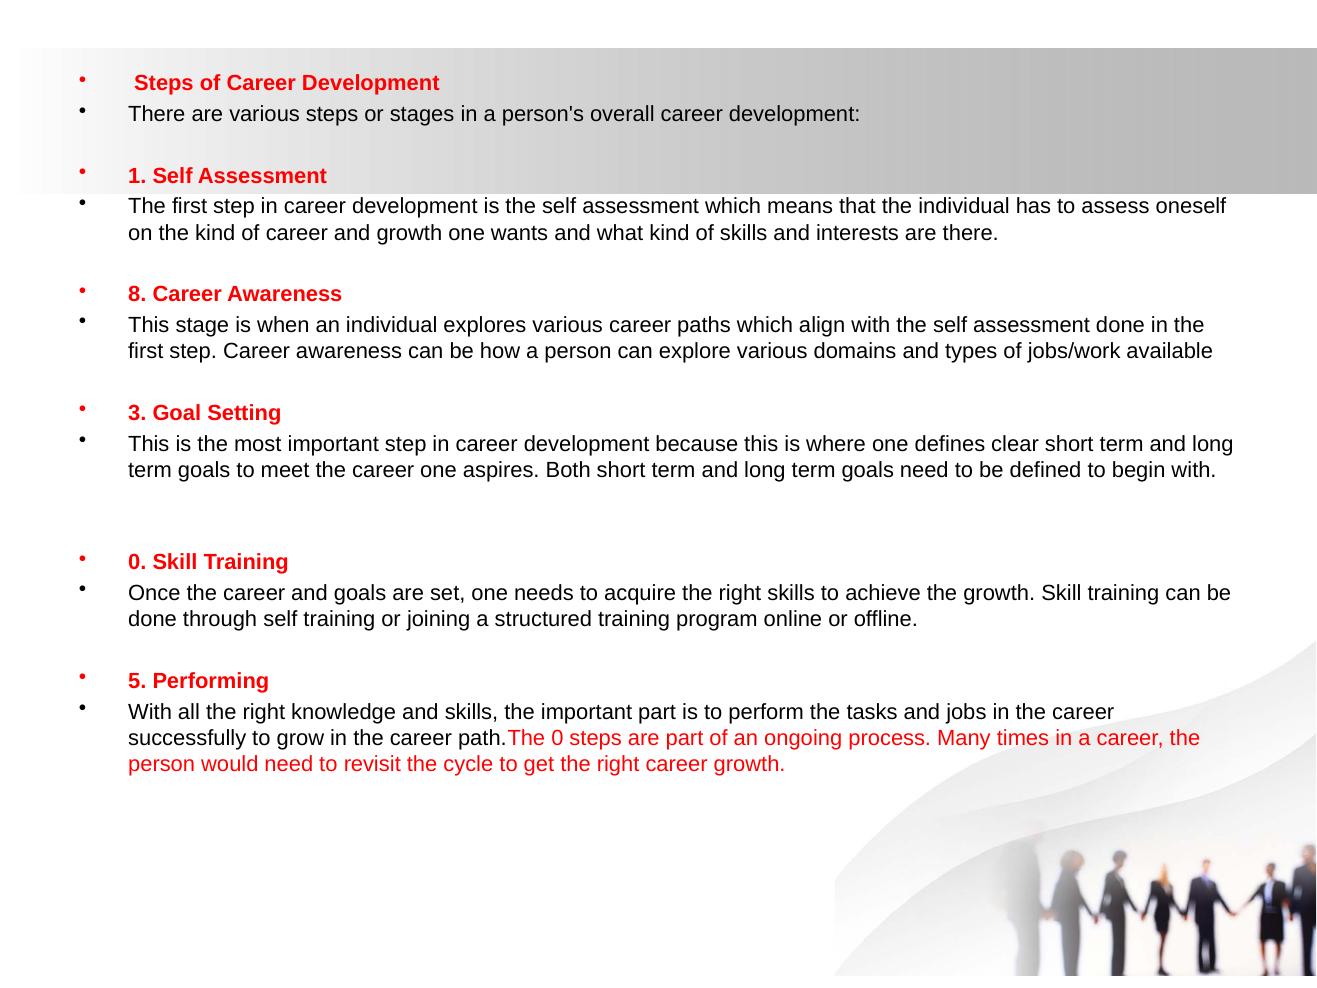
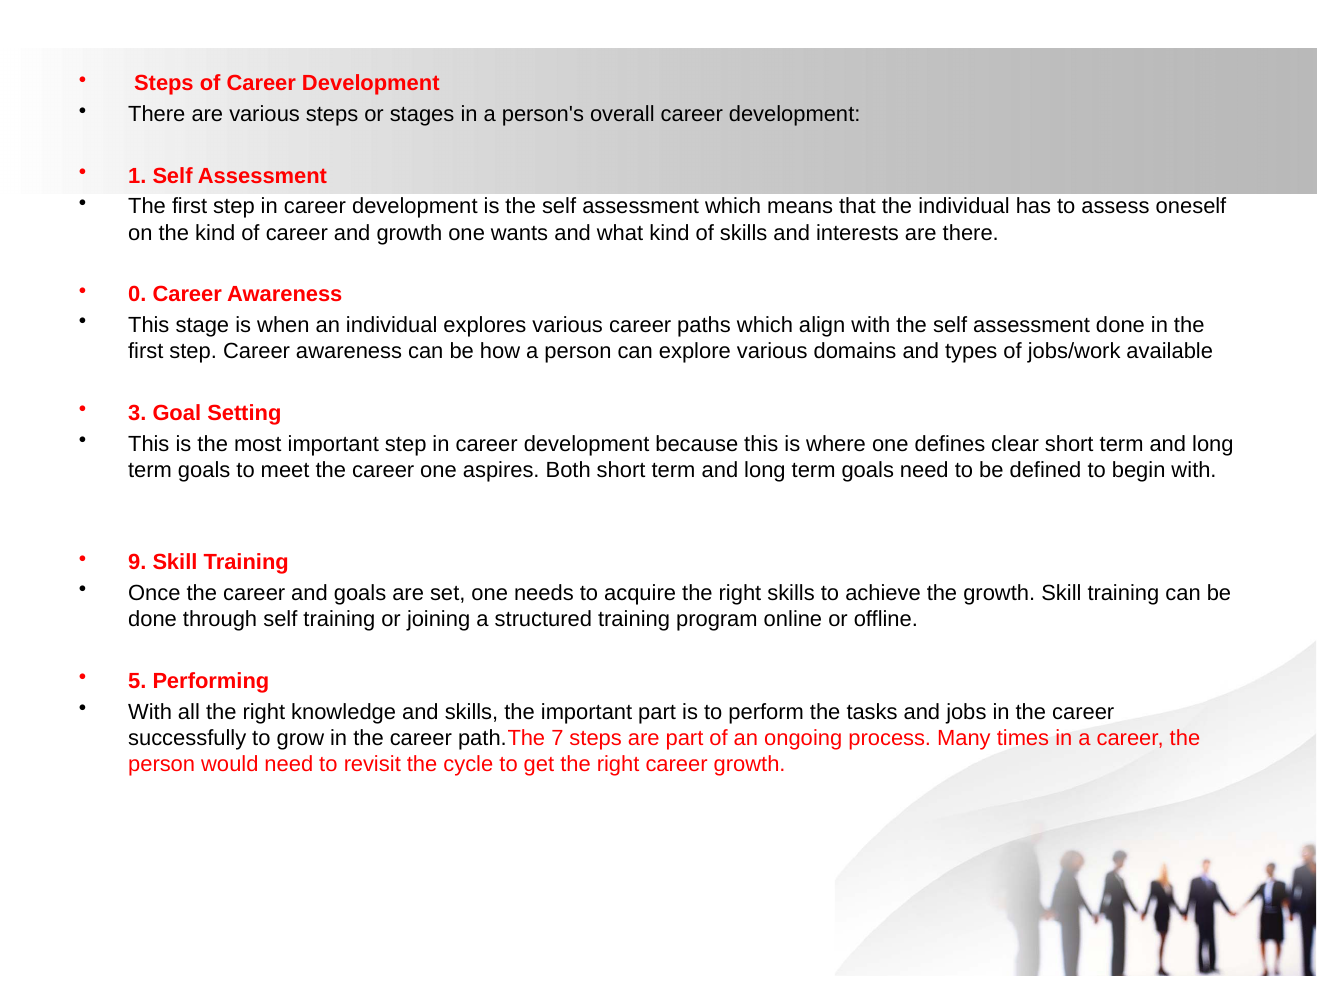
8: 8 -> 0 (137, 294)
0: 0 -> 9 (137, 562)
path.The 0: 0 -> 7 (557, 738)
